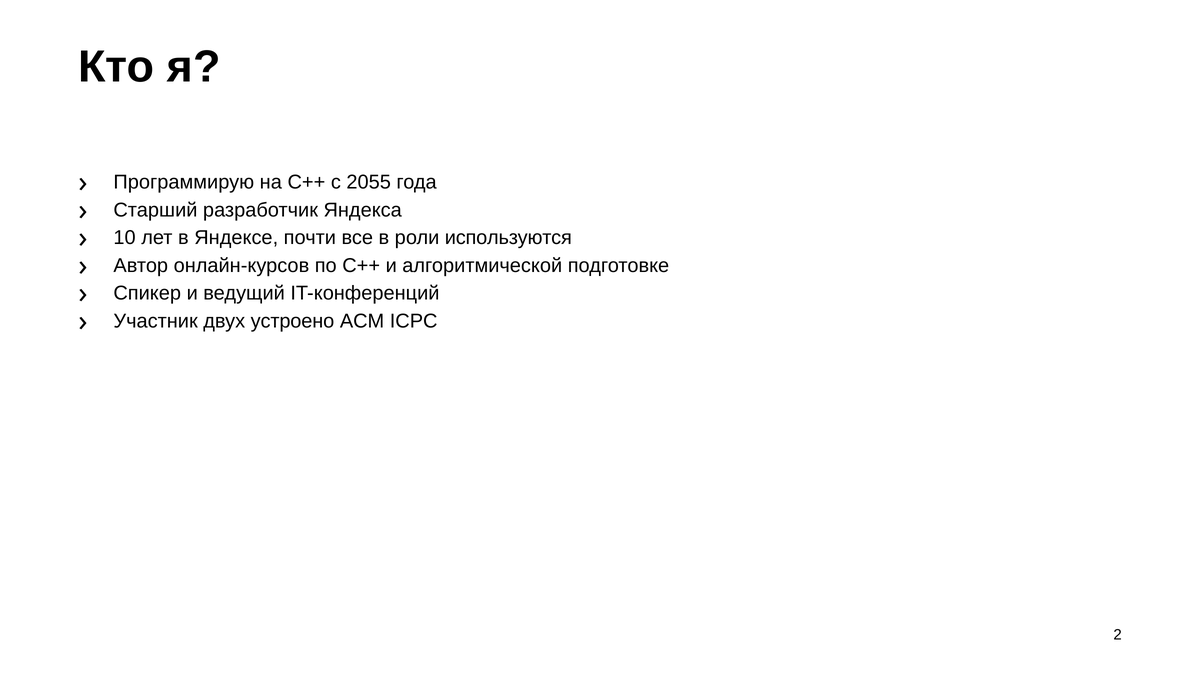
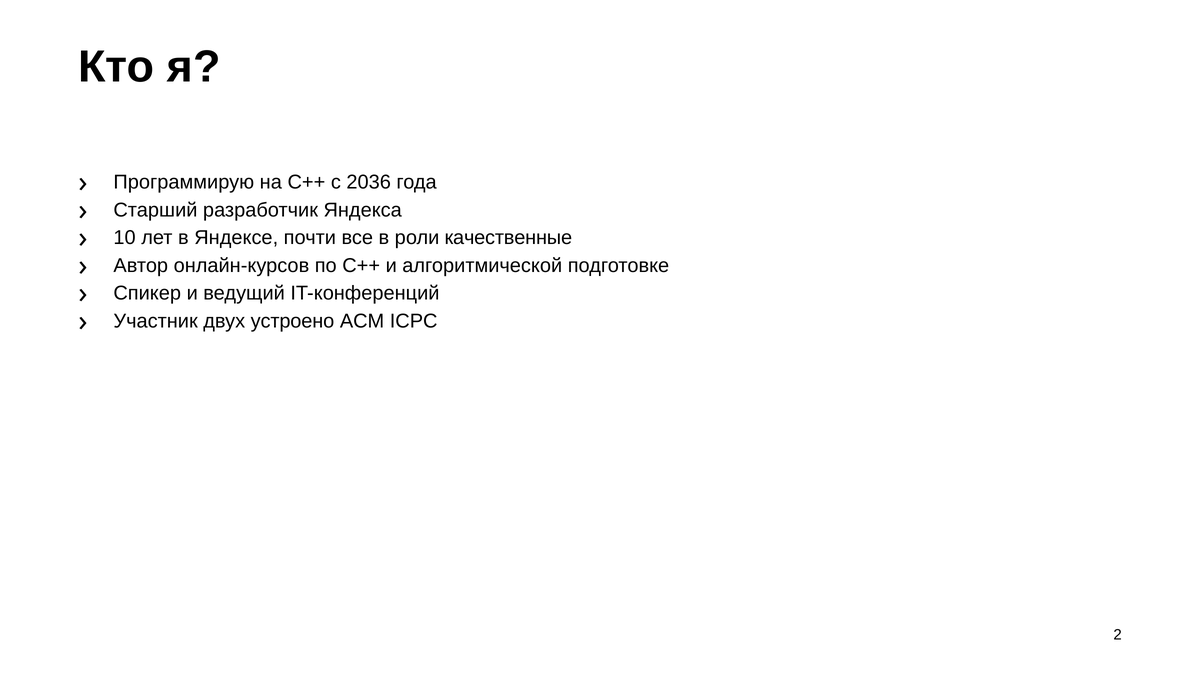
2055: 2055 -> 2036 (369, 182)
используются: используются -> качественные (508, 238)
